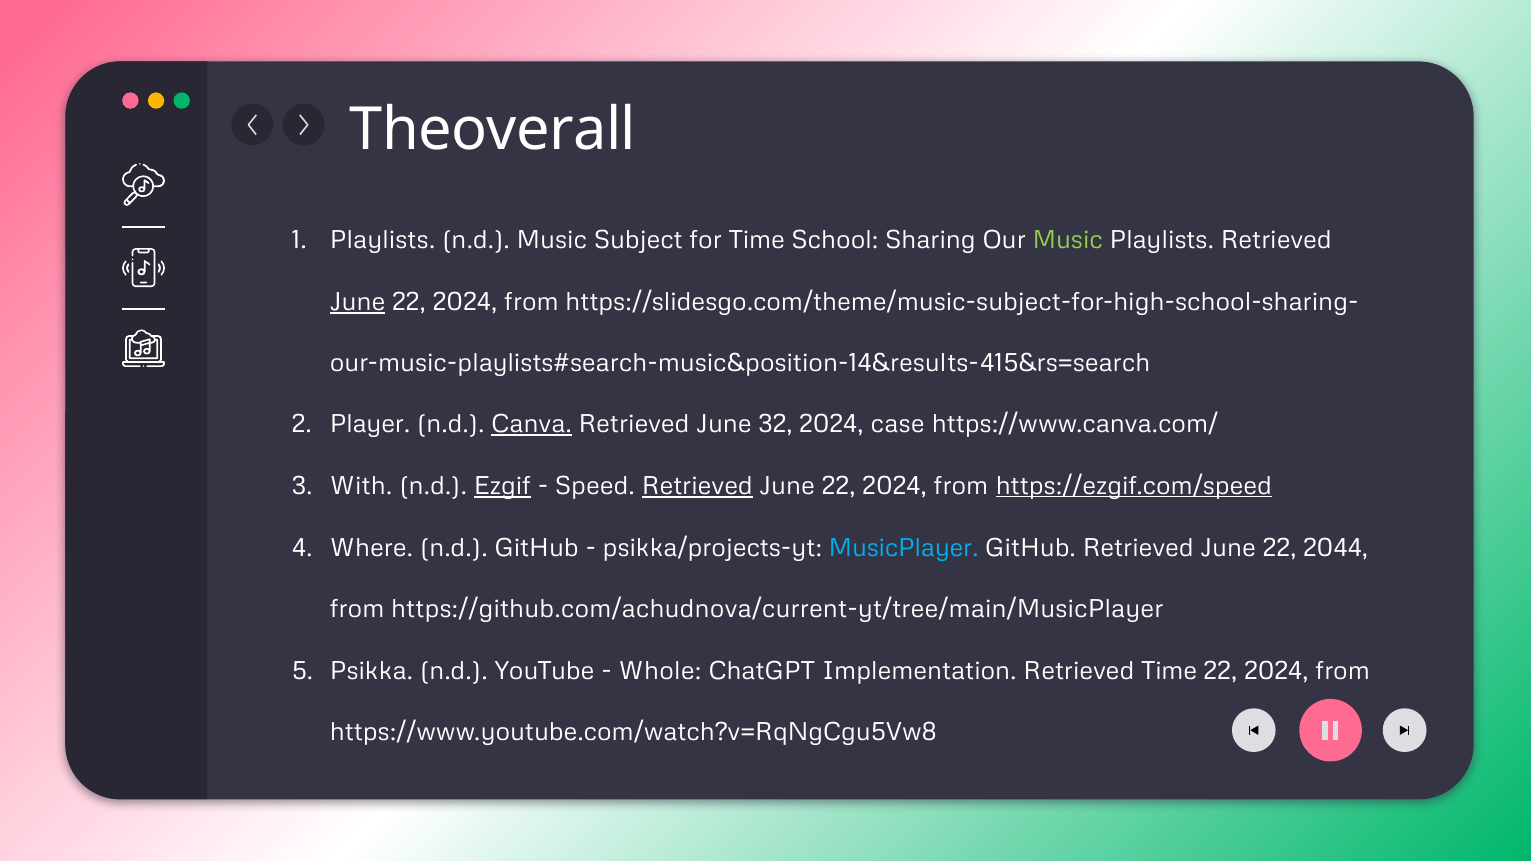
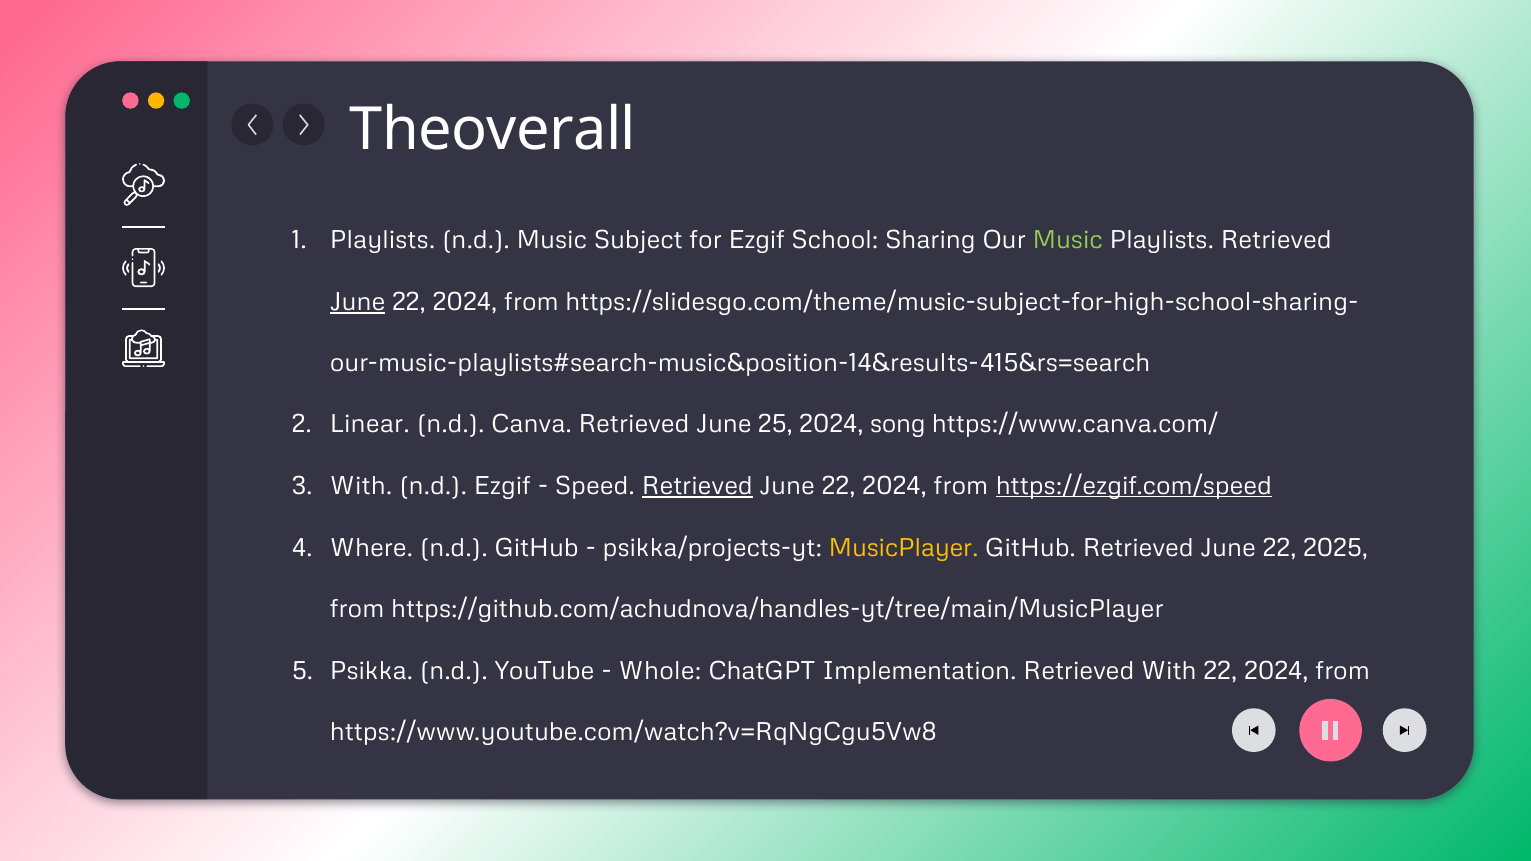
for Time: Time -> Ezgif (757, 241)
Player: Player -> Linear (370, 424)
Canva underline: present -> none (532, 424)
32: 32 -> 25 (775, 424)
case: case -> song (898, 424)
Ezgif underline: present -> none (502, 486)
MusicPlayer colour: light blue -> yellow (904, 548)
2044: 2044 -> 2025 (1336, 548)
https://github.com/achudnova/current-yt/tree/main/MusicPlayer: https://github.com/achudnova/current-yt/tree/main/MusicPlayer -> https://github.com/achudnova/handles-yt/tree/main/MusicPlayer (777, 610)
Retrieved Time: Time -> With (1169, 671)
